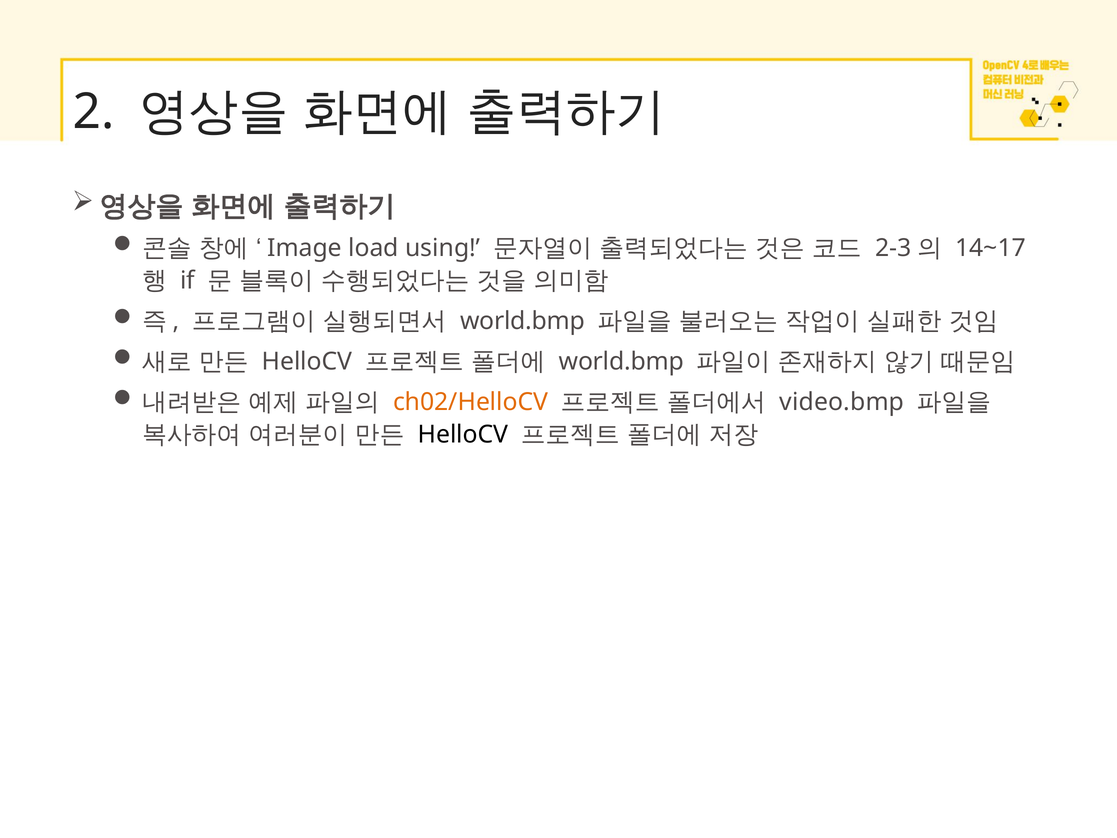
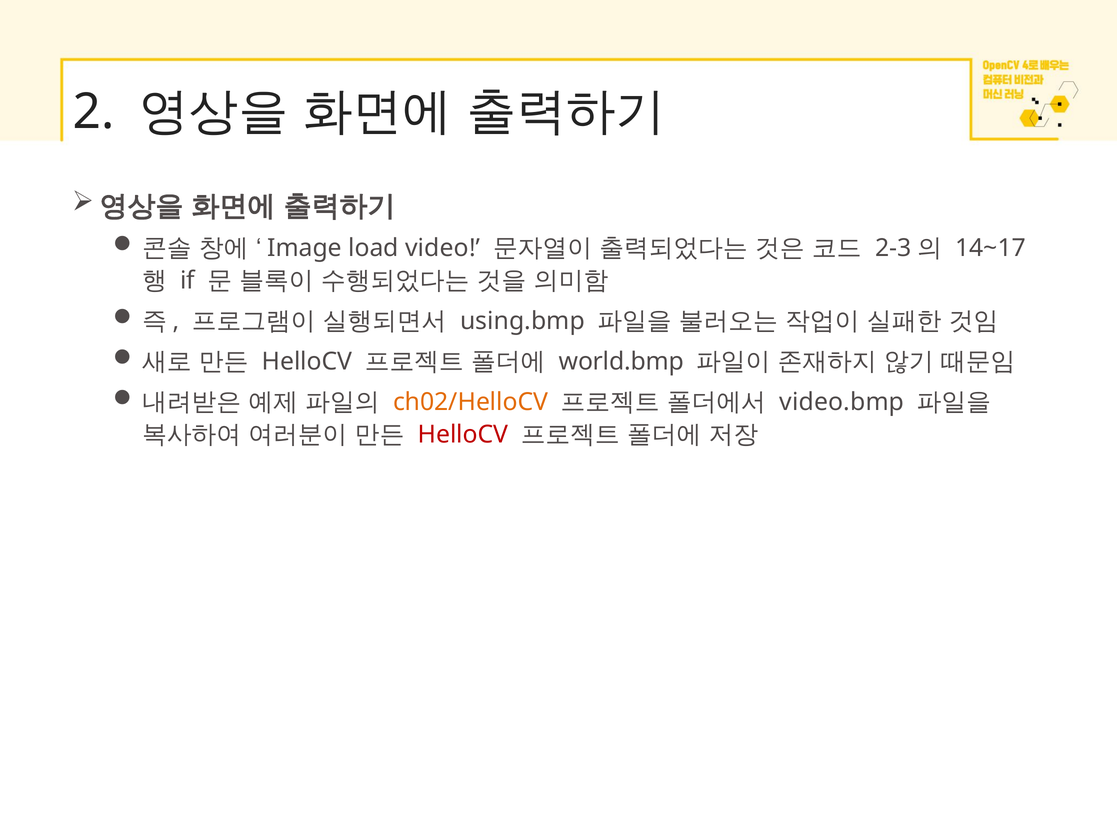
using: using -> video (443, 248)
world.bmp: world.bmp -> using.bmp (523, 321)
HelloCV colour: black -> red (463, 435)
